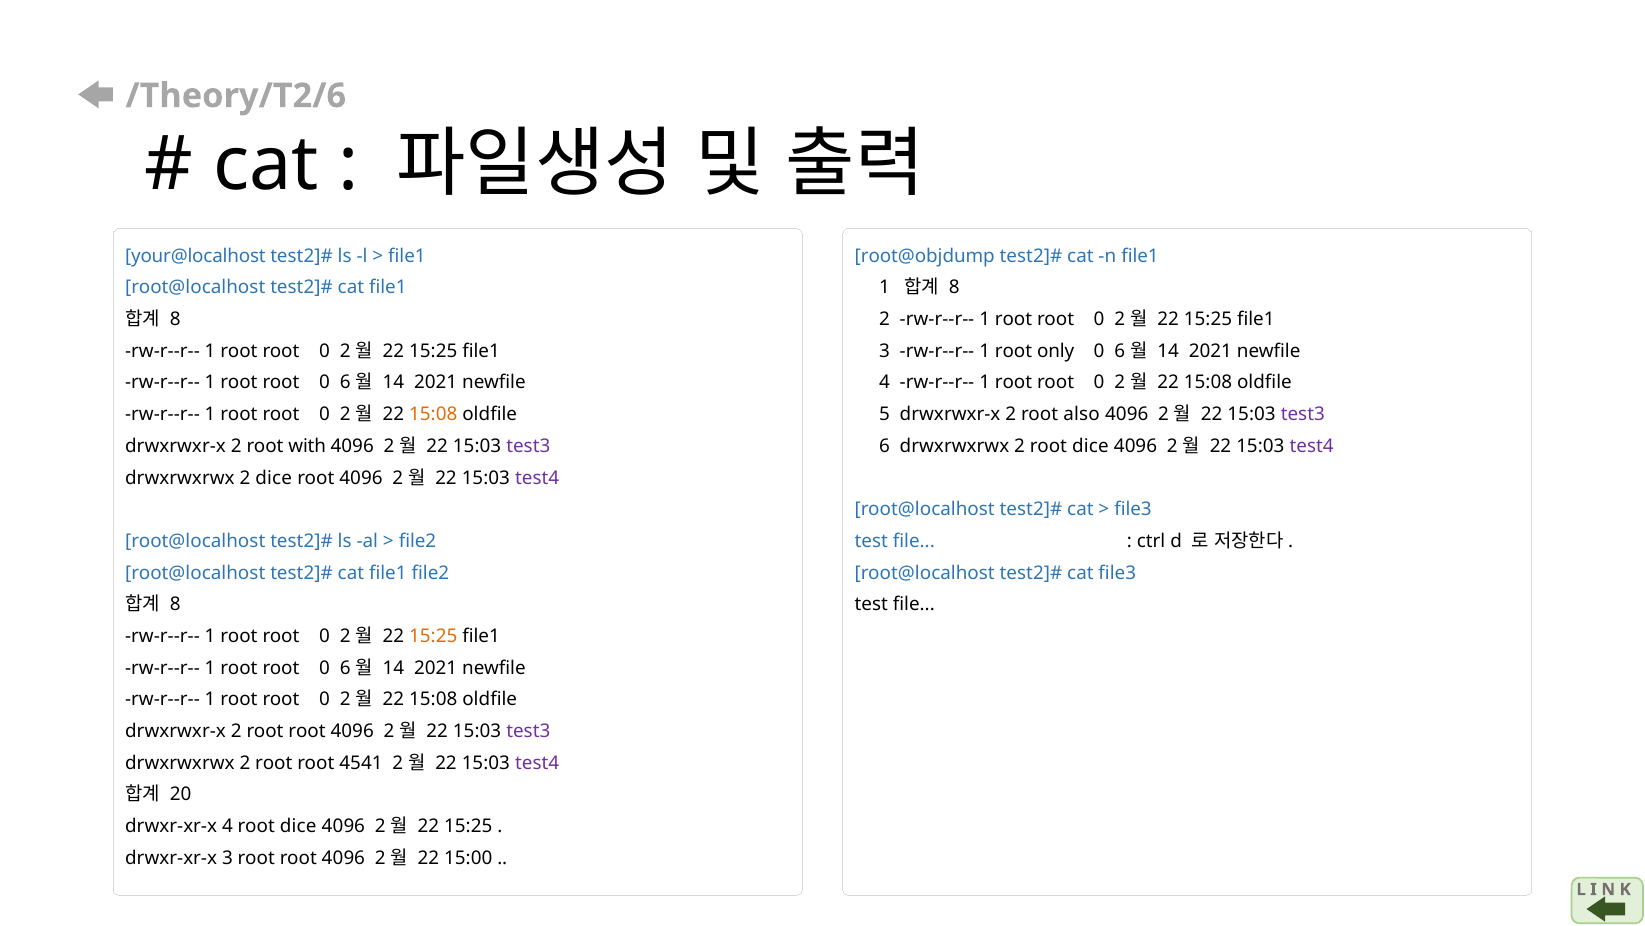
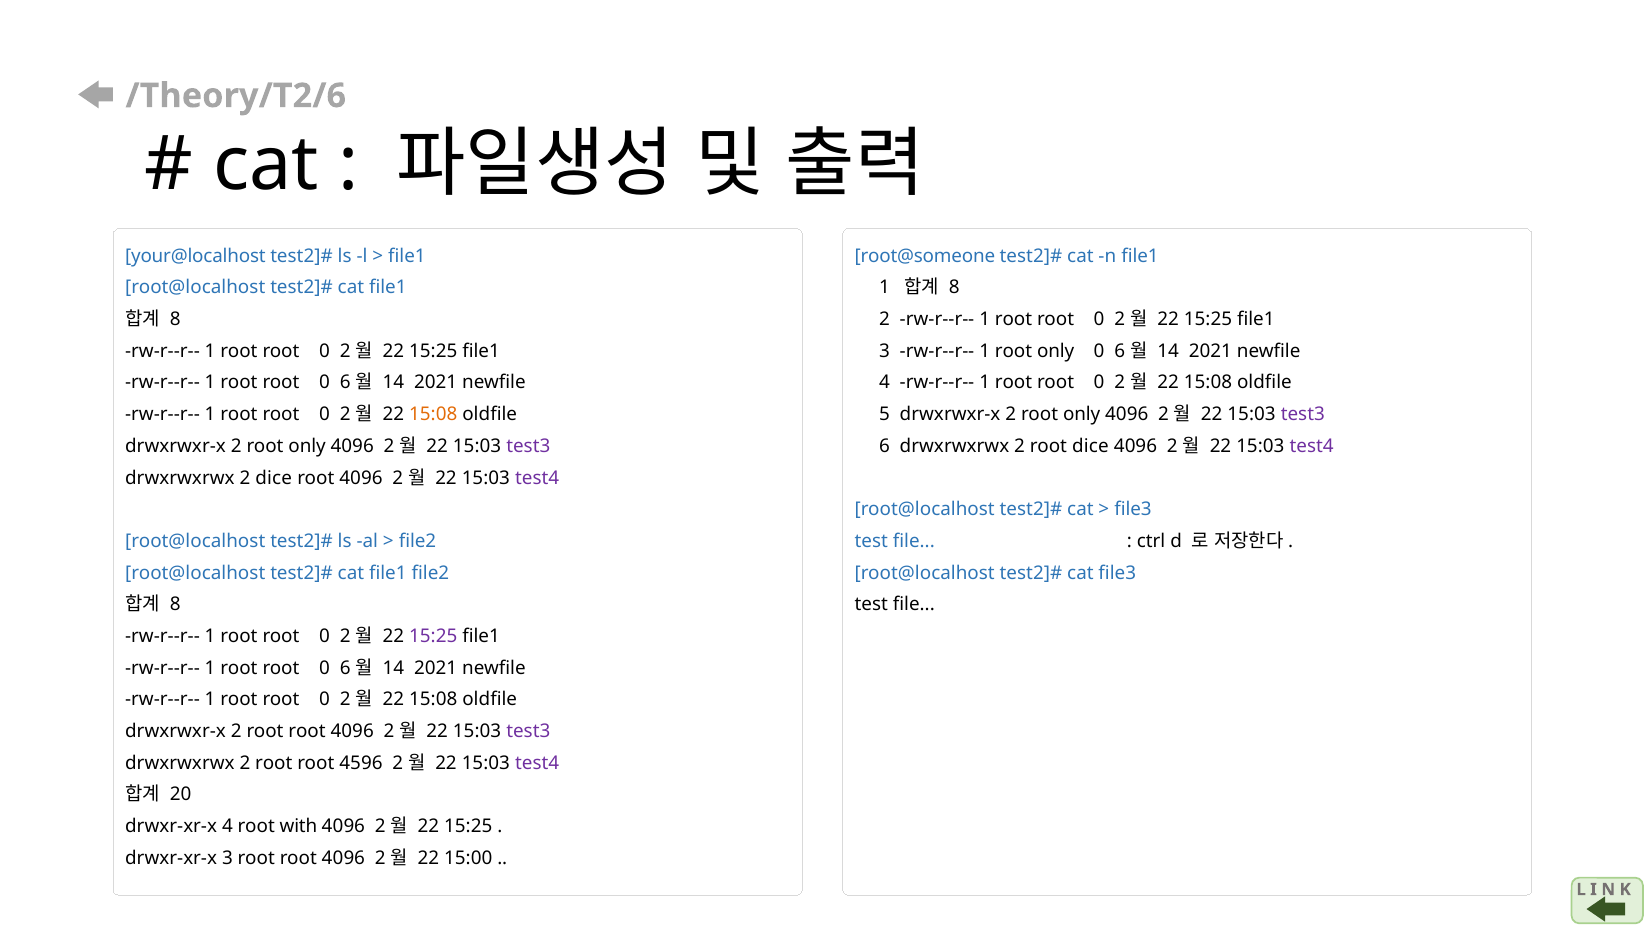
root@objdump: root@objdump -> root@someone (925, 256)
also: also -> only (1082, 414)
with: with -> only (307, 446)
15:25 colour: orange -> purple (433, 636)
4541: 4541 -> 4596 (361, 762)
4 root dice: dice -> with (298, 826)
